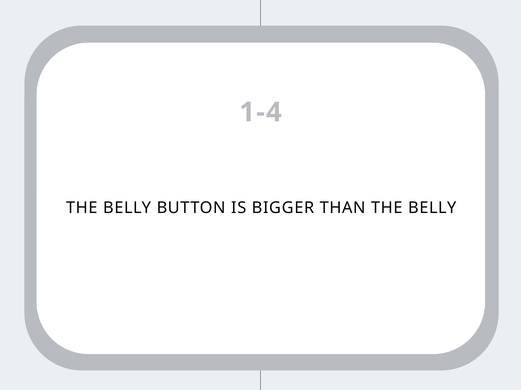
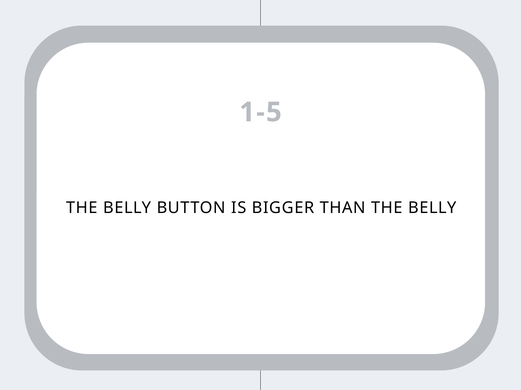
4: 4 -> 5 (274, 112)
